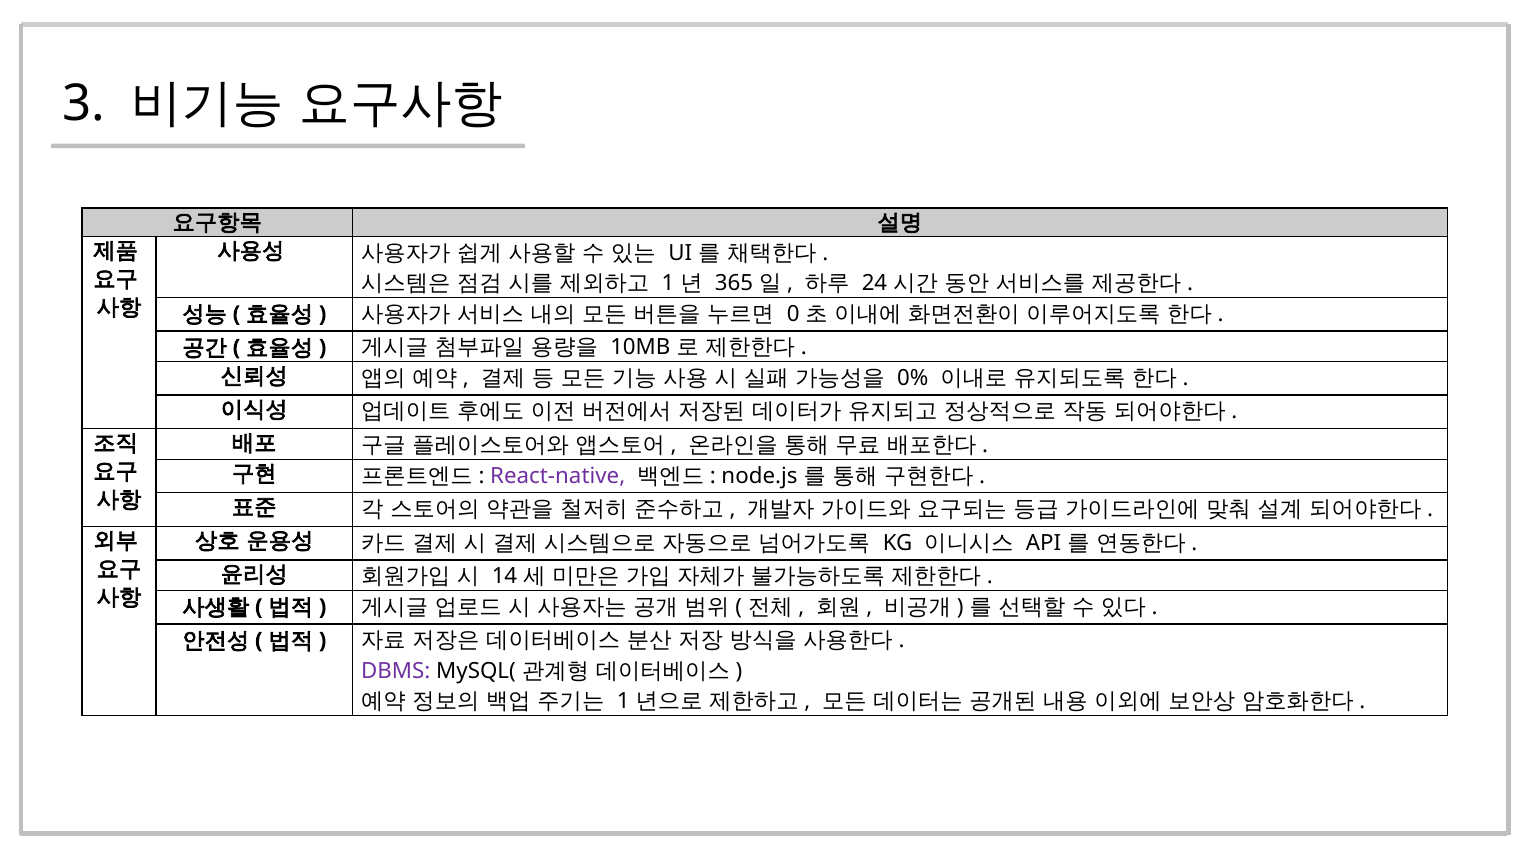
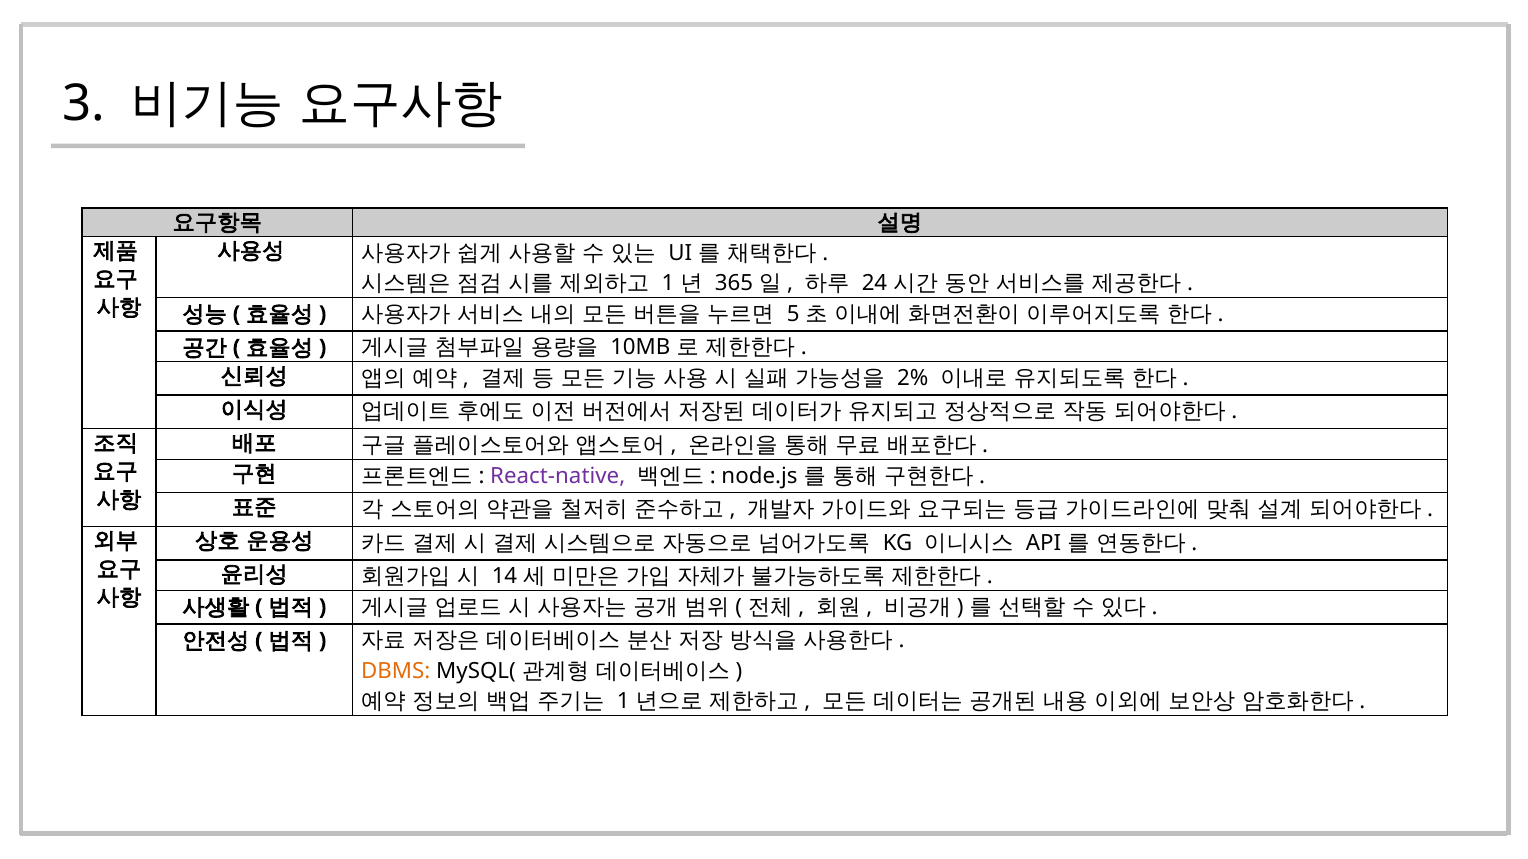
0: 0 -> 5 (793, 314)
0%: 0% -> 2% (913, 378)
DBMS colour: purple -> orange (396, 671)
